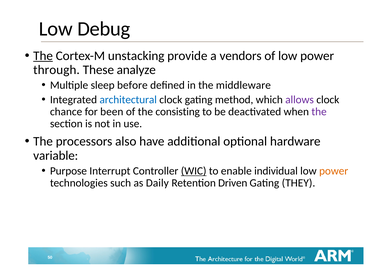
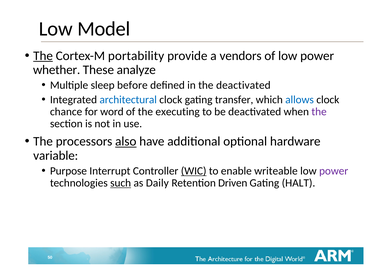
Debug: Debug -> Model (104, 29)
unstacking: unstacking -> portability (136, 56)
through: through -> whether (57, 70)
the middleware: middleware -> deactivated (243, 85)
method: method -> transfer (234, 100)
allows colour: purple -> blue (300, 100)
been: been -> word (112, 112)
consisting: consisting -> executing (178, 112)
also underline: none -> present (126, 141)
individual: individual -> writeable (276, 171)
power colour: orange -> purple (334, 171)
such underline: none -> present (121, 183)
THEY: THEY -> HALT (299, 183)
